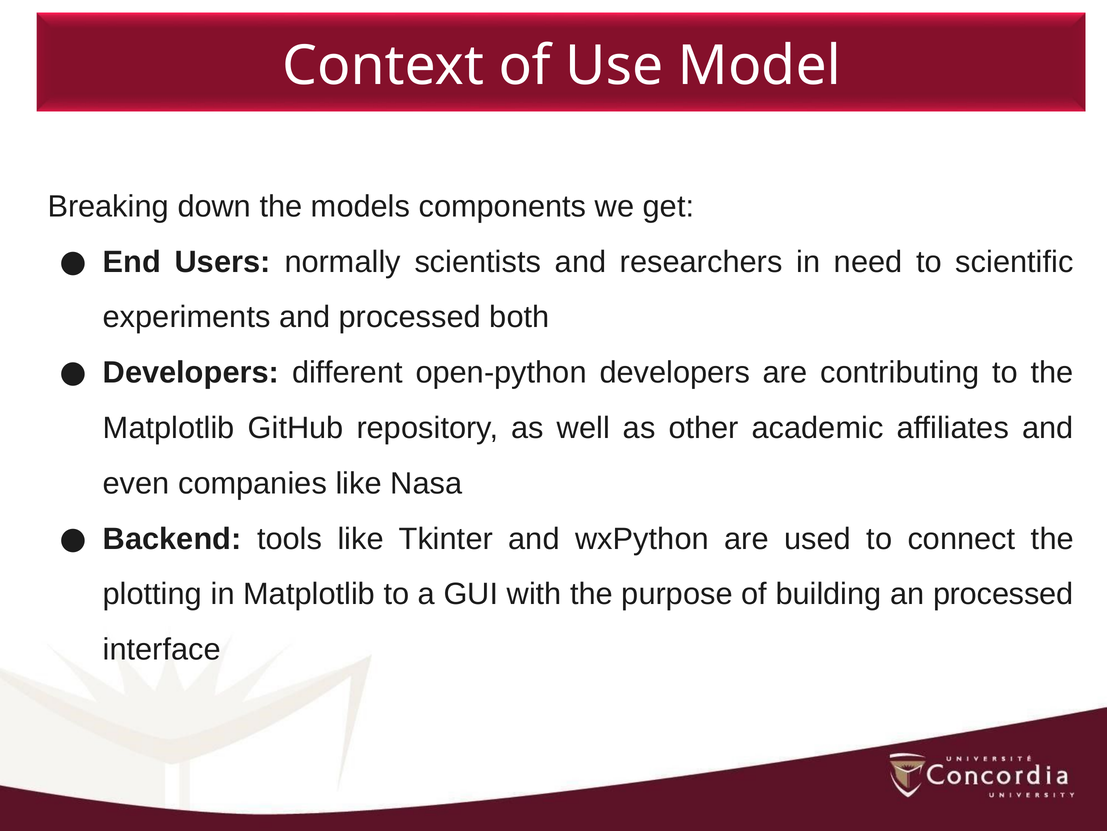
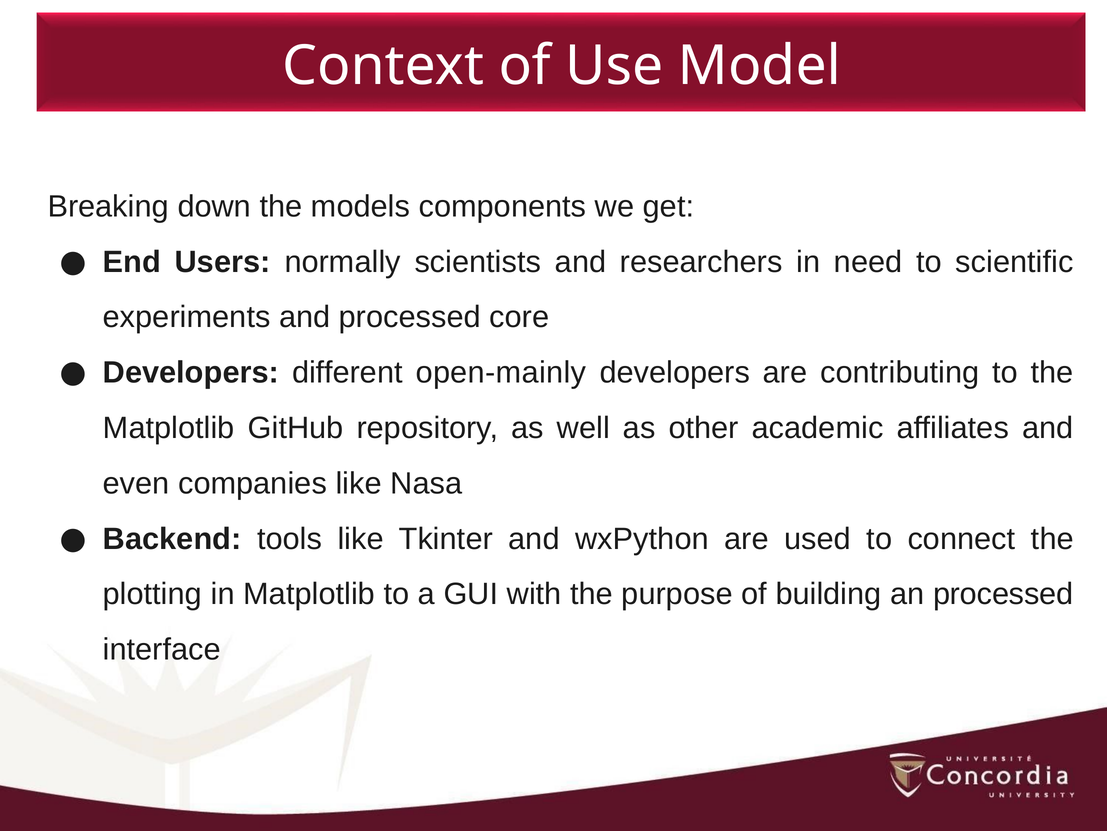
both: both -> core (519, 317)
open-python: open-python -> open-mainly (501, 372)
